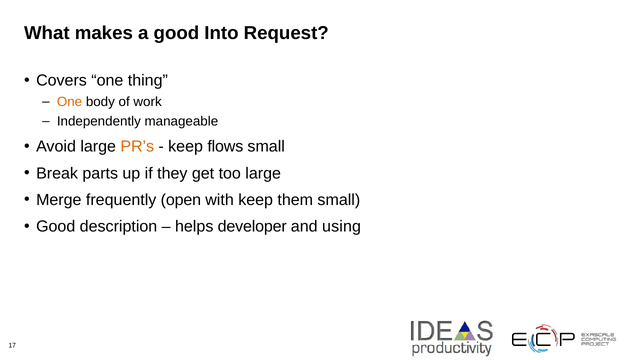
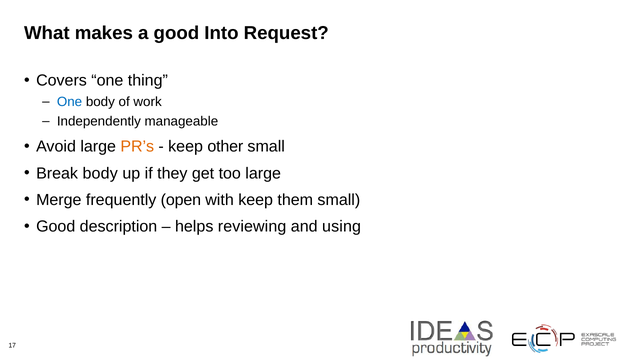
One colour: orange -> blue (70, 102)
flows: flows -> other (225, 147)
Break parts: parts -> body (100, 174)
developer: developer -> reviewing (252, 227)
